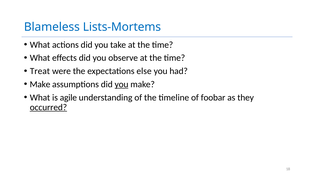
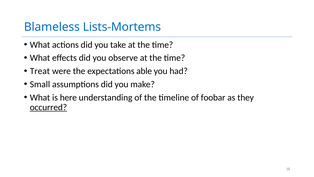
else: else -> able (144, 71)
Make: Make -> Small (40, 84)
you underline: present -> none (122, 84)
agile: agile -> here (68, 97)
